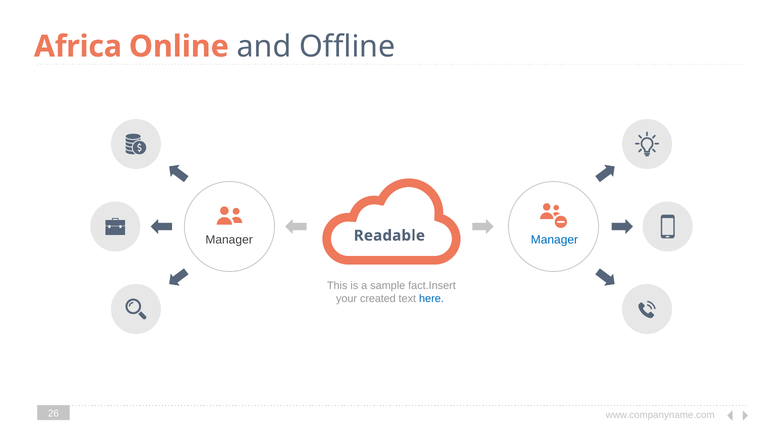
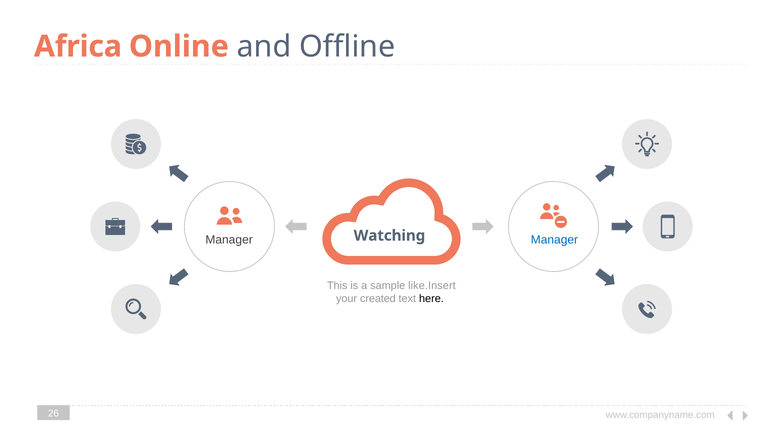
Readable: Readable -> Watching (389, 236)
fact.Insert: fact.Insert -> like.Insert (432, 286)
here colour: blue -> black (431, 299)
